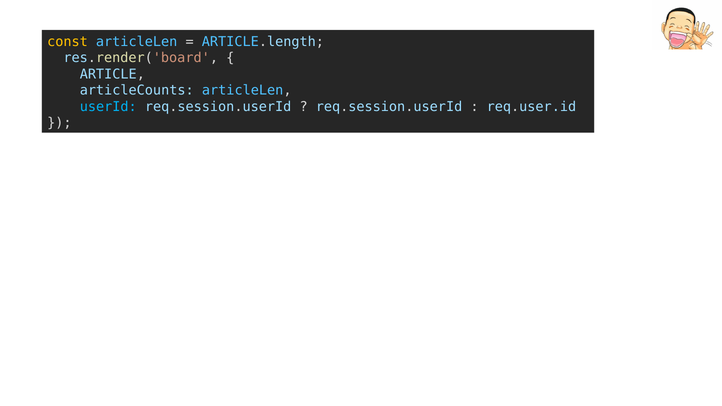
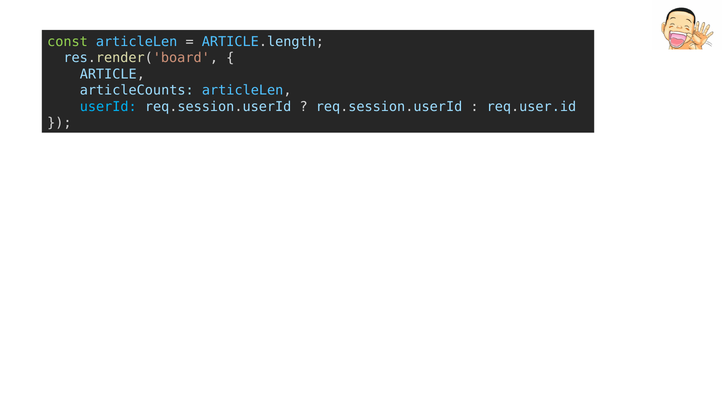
const colour: yellow -> light green (68, 42)
